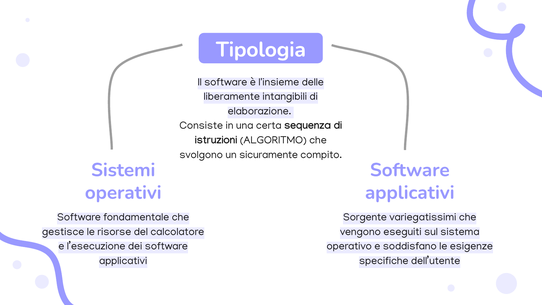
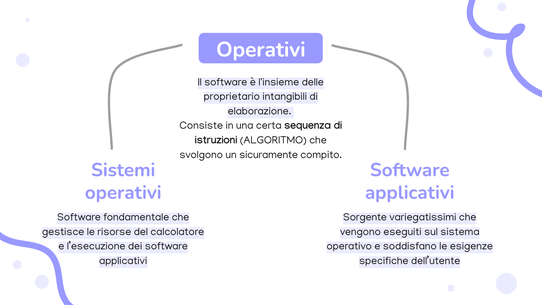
Tipologia: Tipologia -> Operativi (261, 50)
liberamente: liberamente -> proprietario (232, 96)
